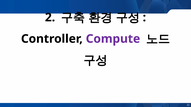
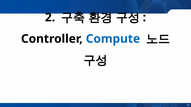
Compute colour: purple -> blue (113, 39)
